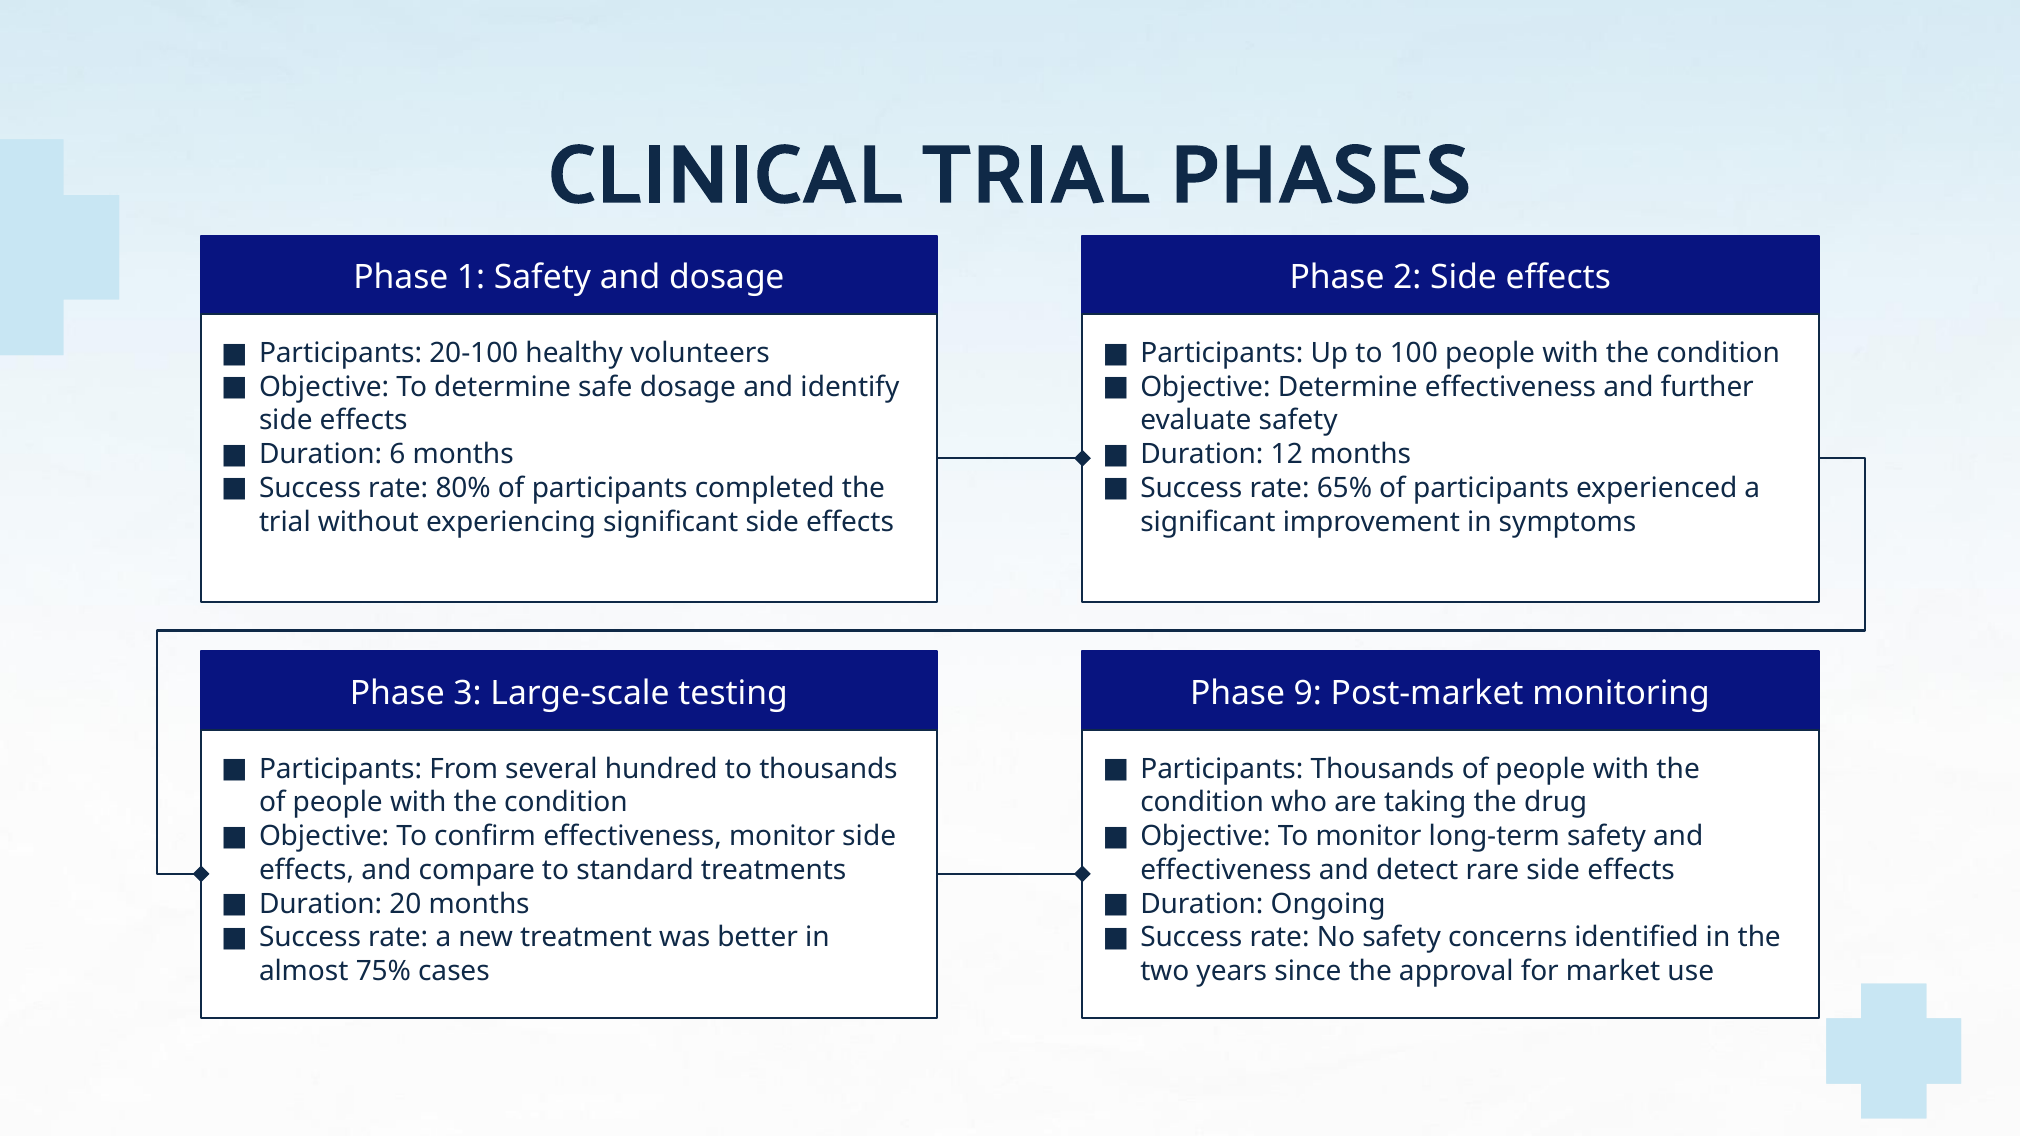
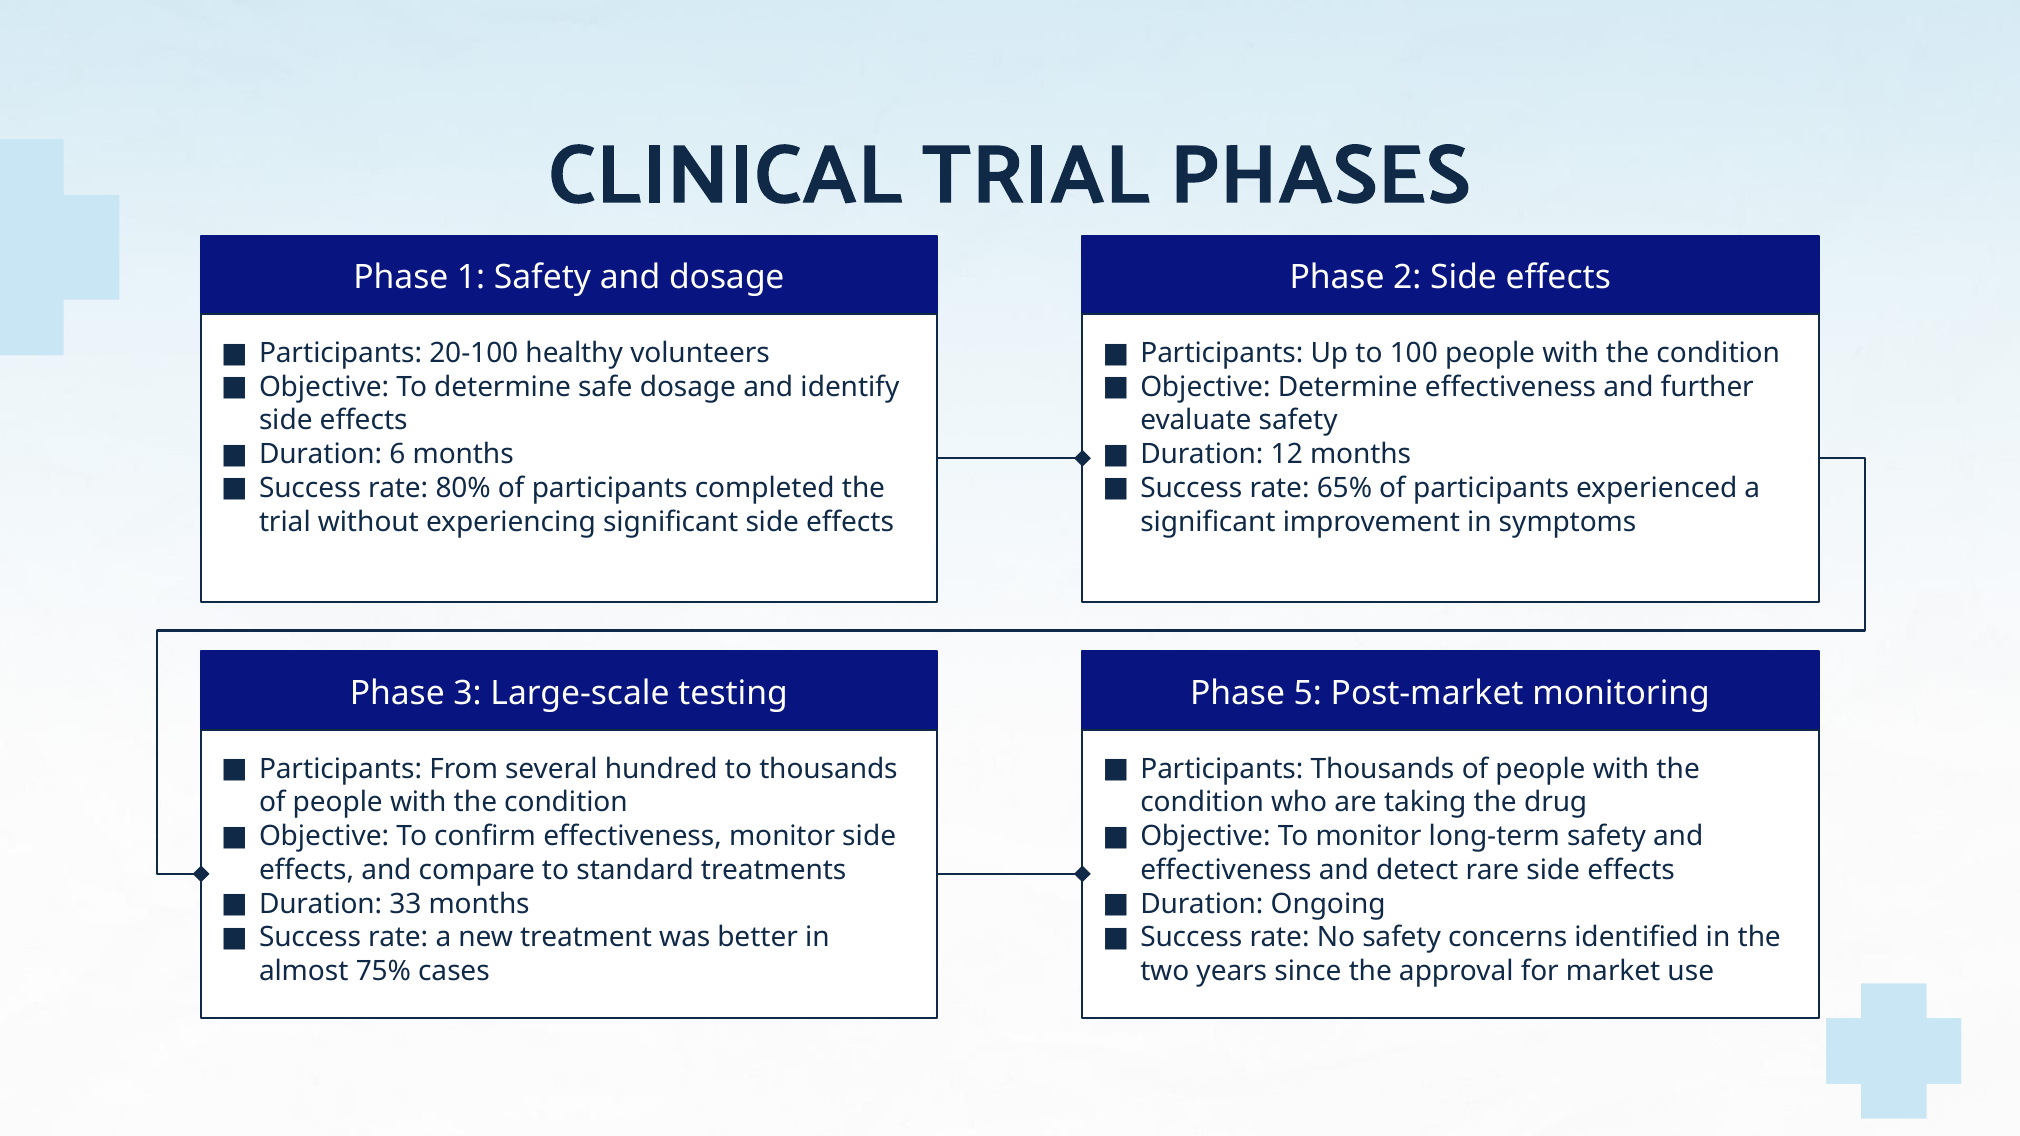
9: 9 -> 5 (1308, 693)
20: 20 -> 33 (405, 904)
